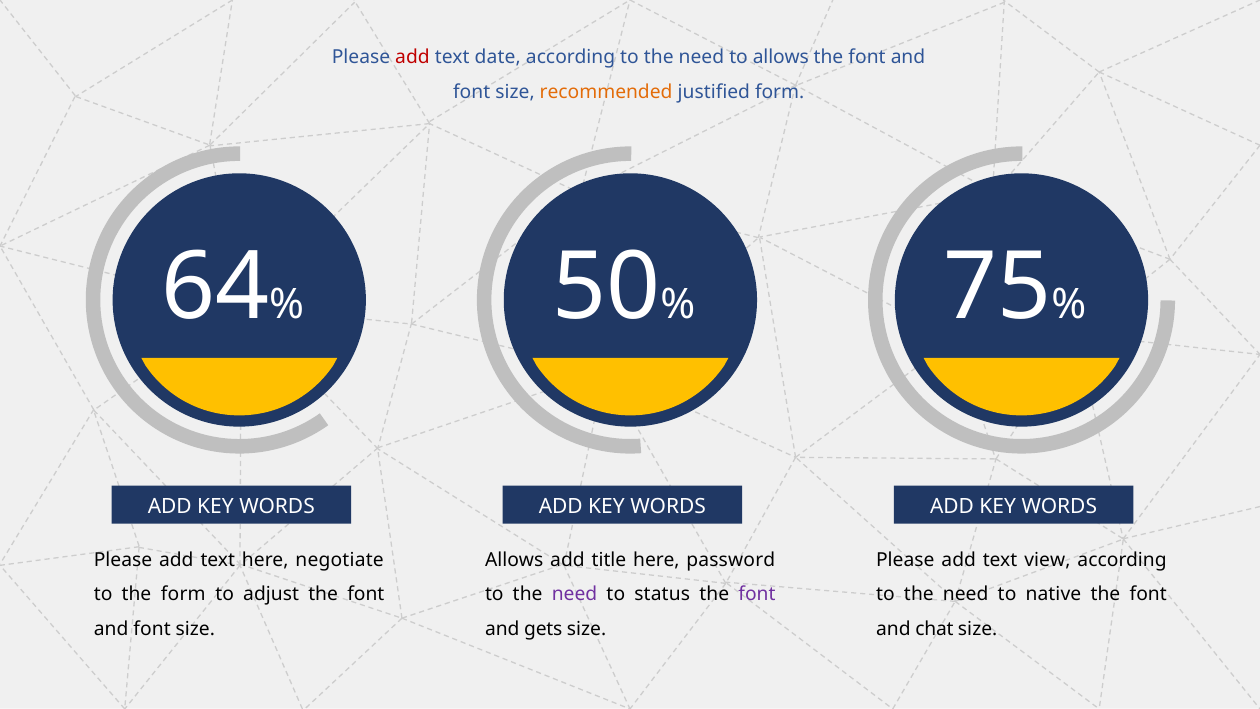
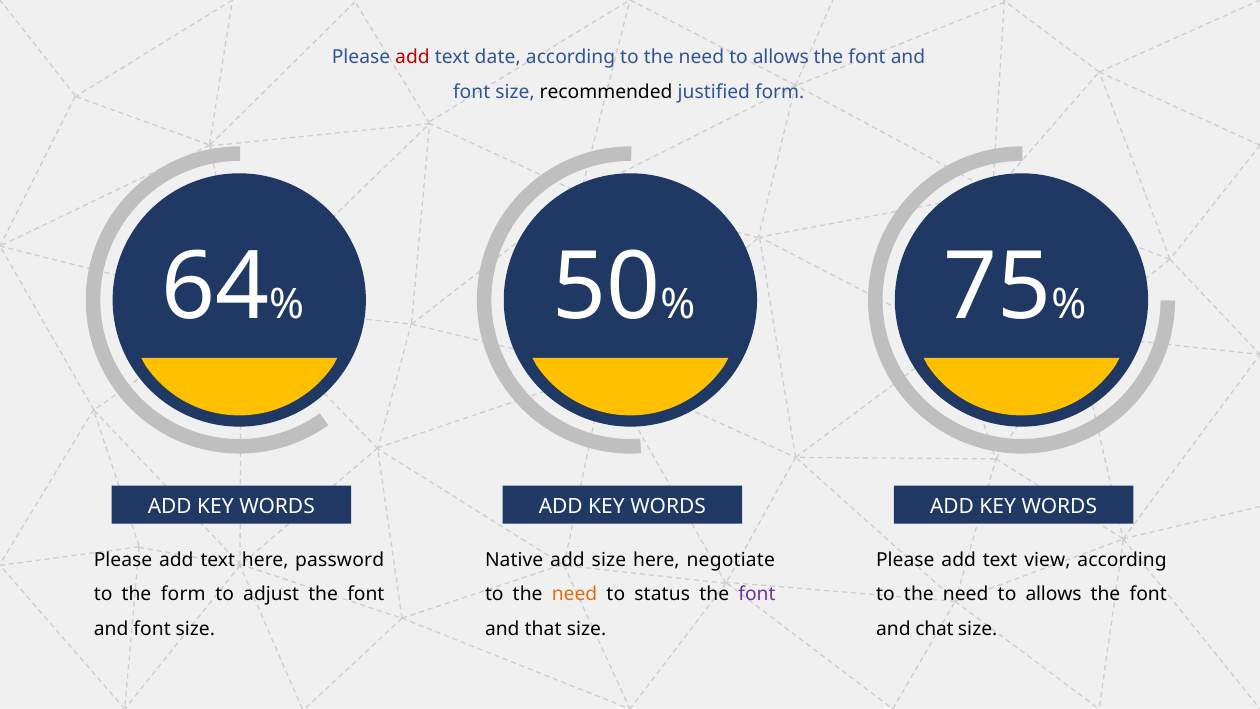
recommended colour: orange -> black (606, 92)
negotiate: negotiate -> password (340, 560)
Allows: Allows -> Native (514, 560)
add title: title -> size (609, 560)
password: password -> negotiate (731, 560)
need colour: purple -> orange (575, 594)
native: native -> allows (1054, 594)
gets: gets -> that (543, 629)
